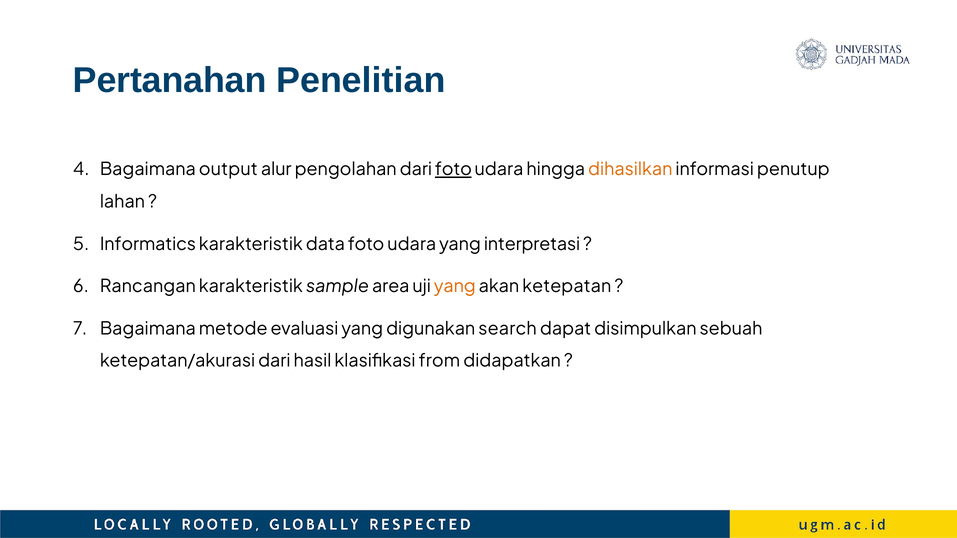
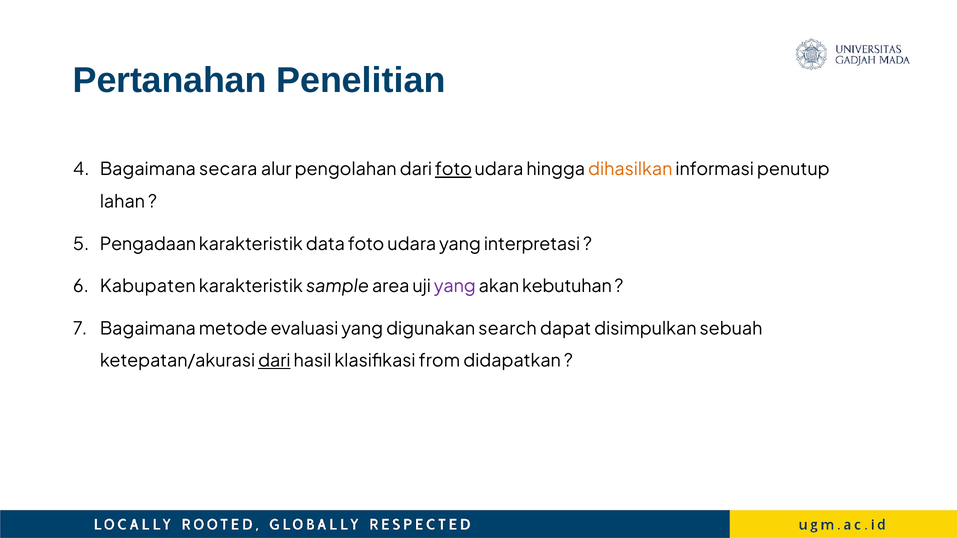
output: output -> secara (228, 170)
Informatics: Informatics -> Pengadaan (148, 244)
Rancangan: Rancangan -> Kabupaten (148, 287)
yang colour: orange -> purple (455, 287)
ketepatan: ketepatan -> kebutuhan (567, 287)
dari underline: none -> present (274, 361)
